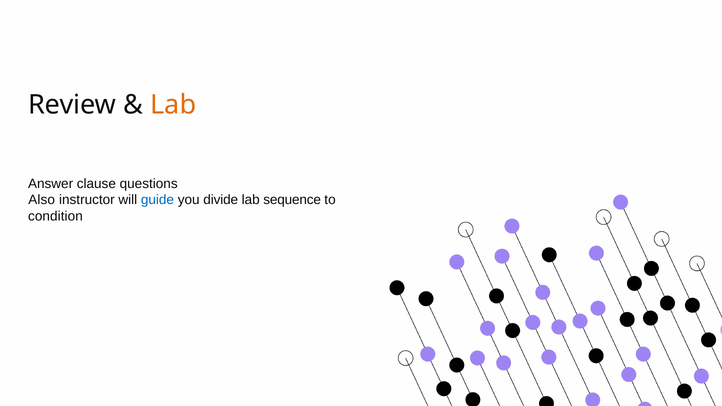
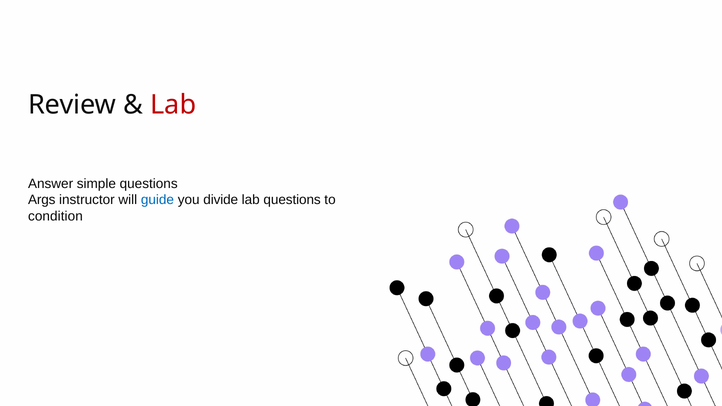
Lab colour: orange -> red (173, 105)
clause: clause -> simple (96, 184)
Also: Also -> Args (42, 200)
lab sequence: sequence -> questions (292, 200)
